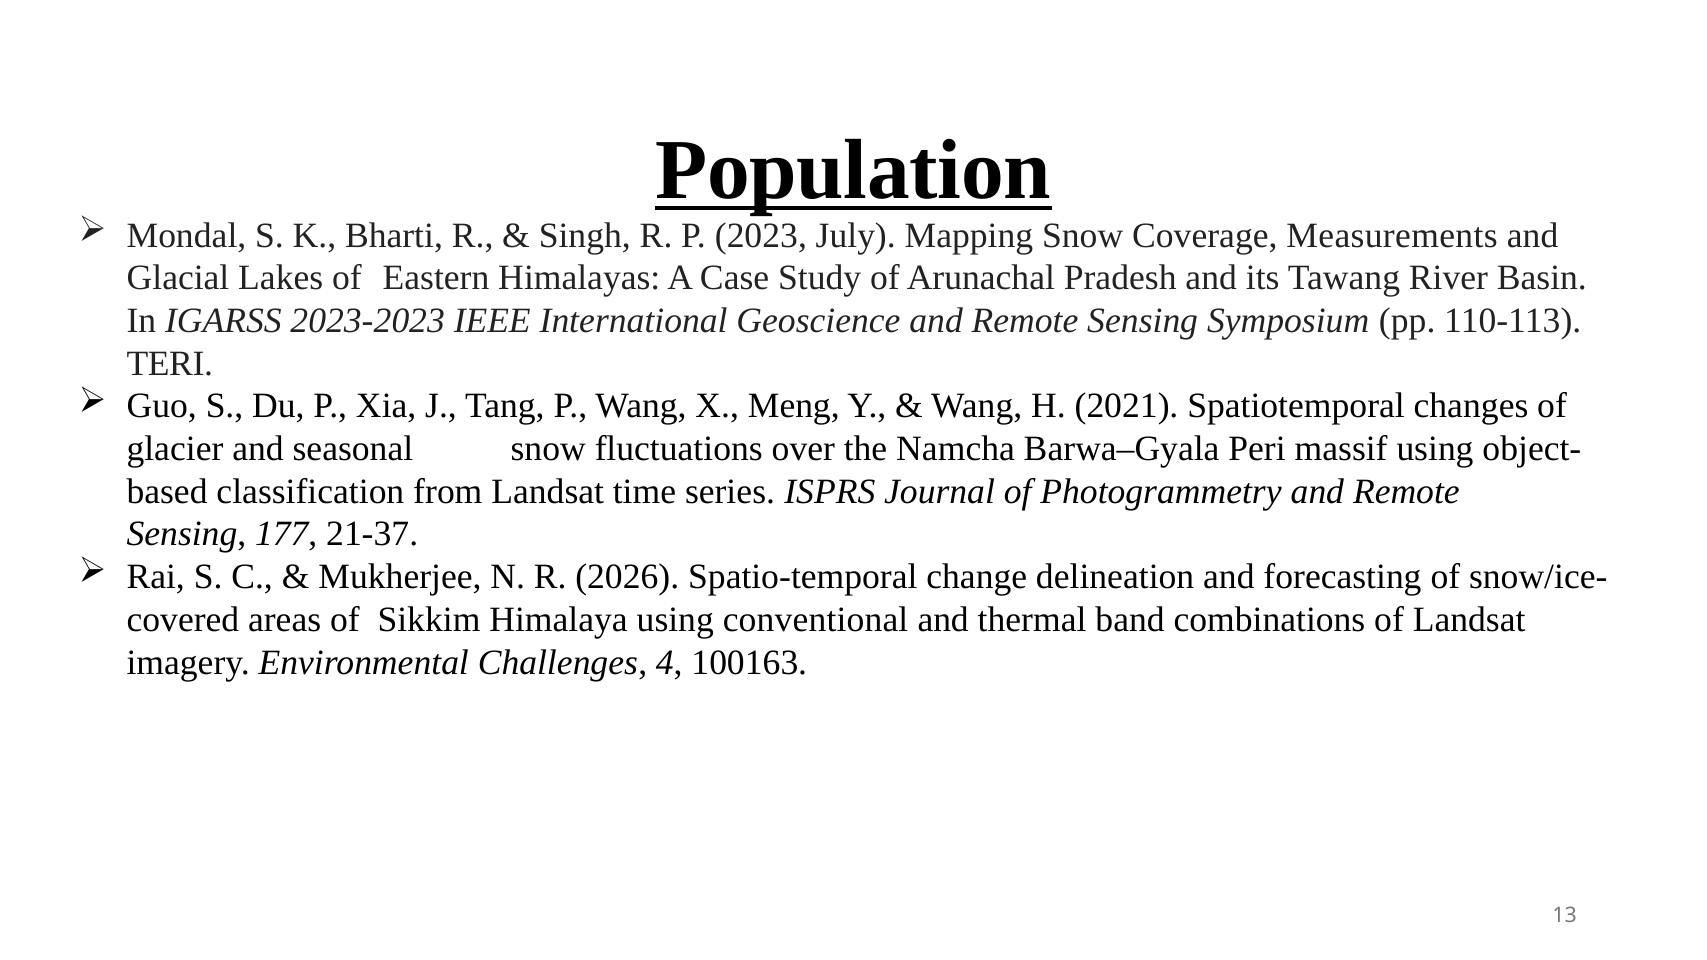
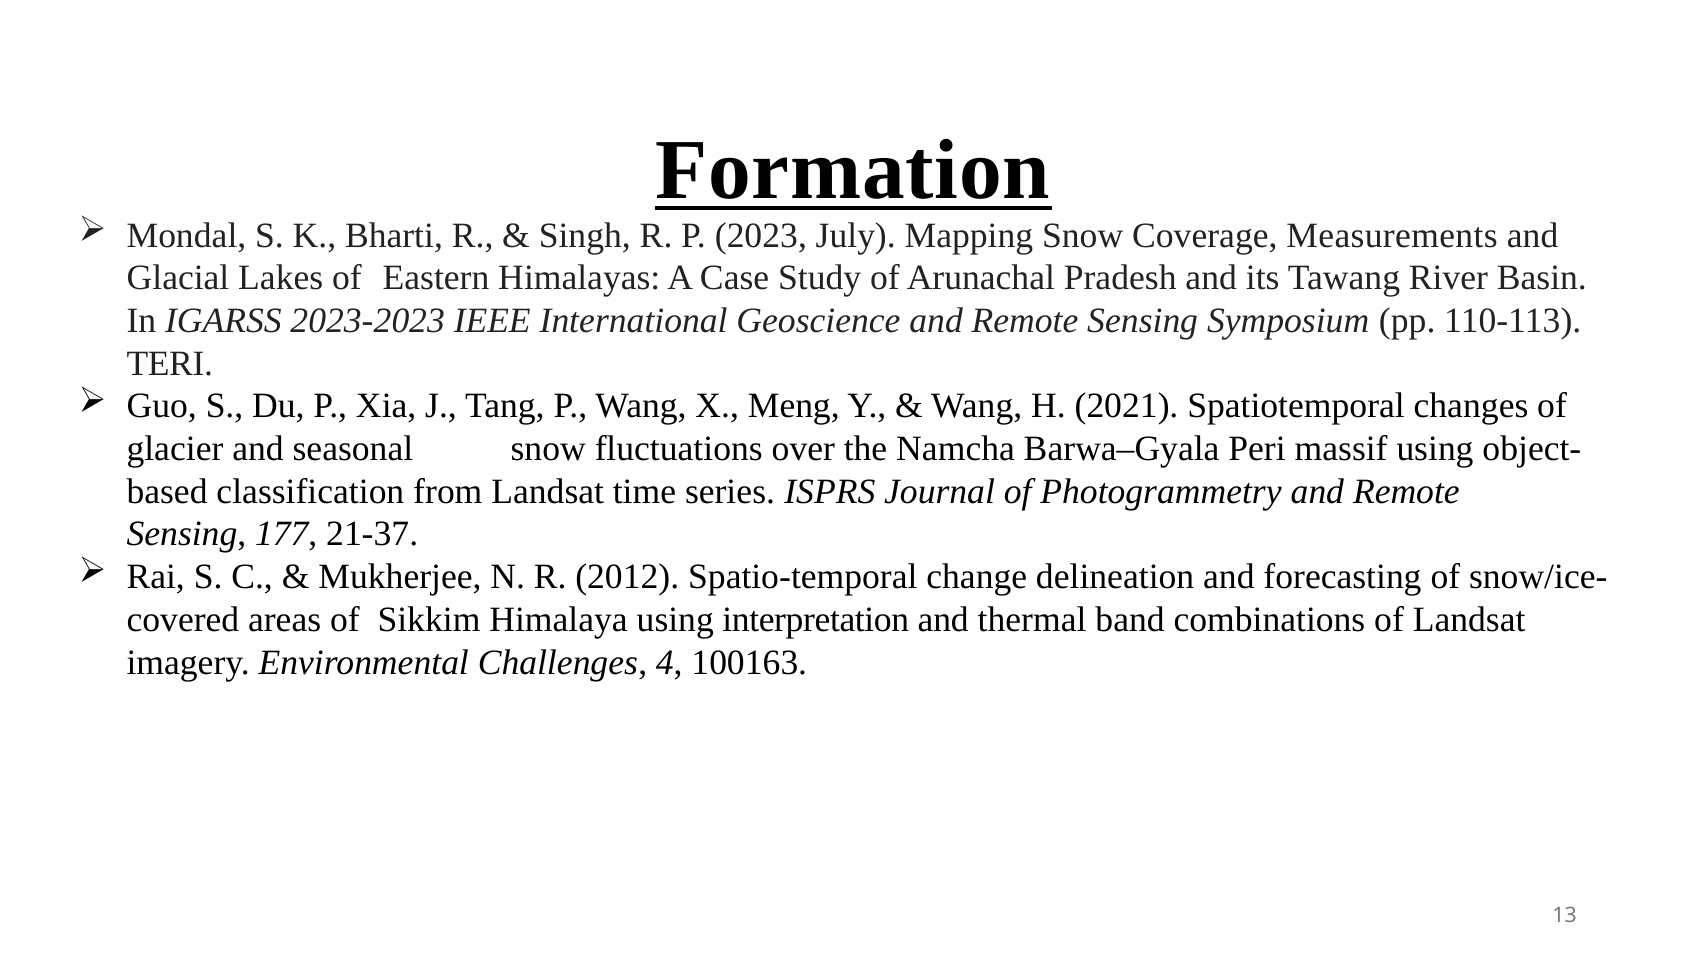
Population: Population -> Formation (853, 170)
2026: 2026 -> 2012 (627, 577)
conventional: conventional -> interpretation (816, 620)
